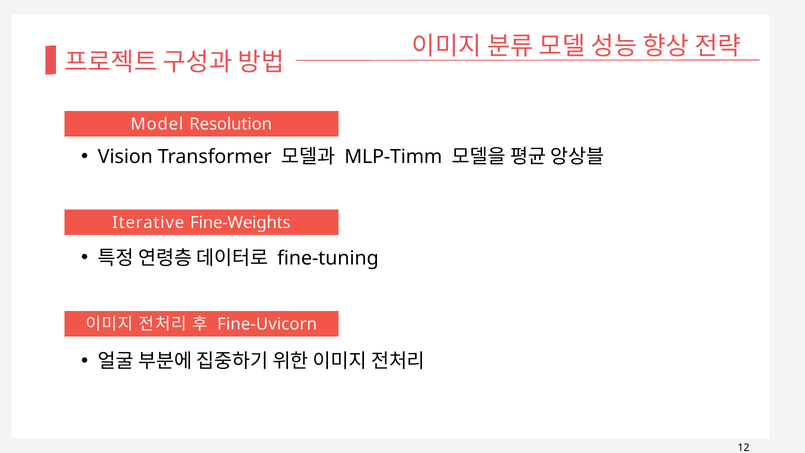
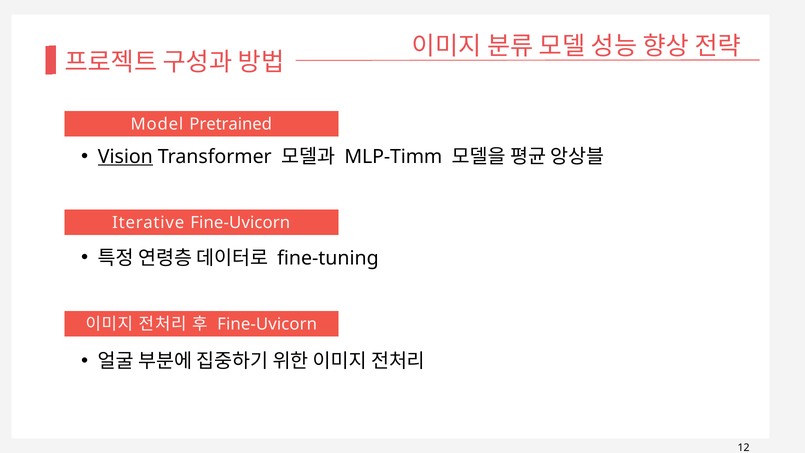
Resolution: Resolution -> Pretrained (231, 124)
Vision underline: none -> present (125, 157)
Iterative Fine-Weights: Fine-Weights -> Fine-Uvicorn (240, 222)
